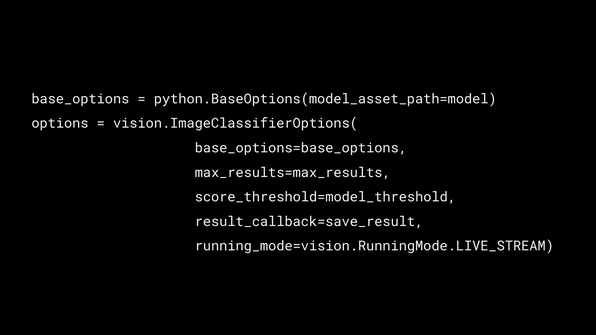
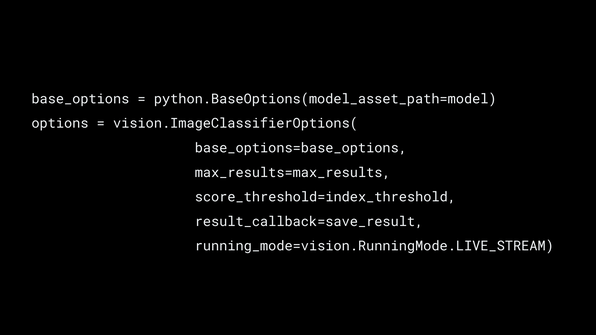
score_threshold=model_threshold: score_threshold=model_threshold -> score_threshold=index_threshold (325, 197)
